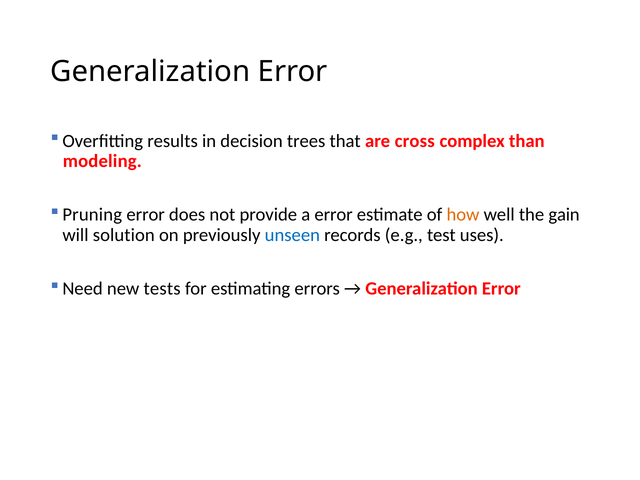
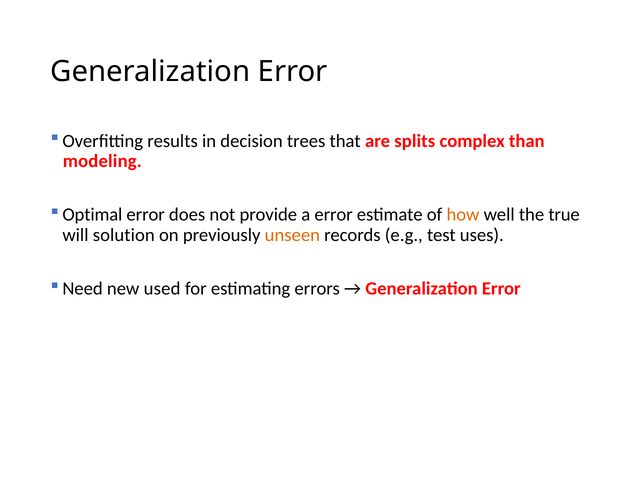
cross: cross -> splits (415, 141)
Pruning: Pruning -> Optimal (92, 215)
gain: gain -> true (564, 215)
unseen colour: blue -> orange (292, 235)
tests: tests -> used (162, 289)
